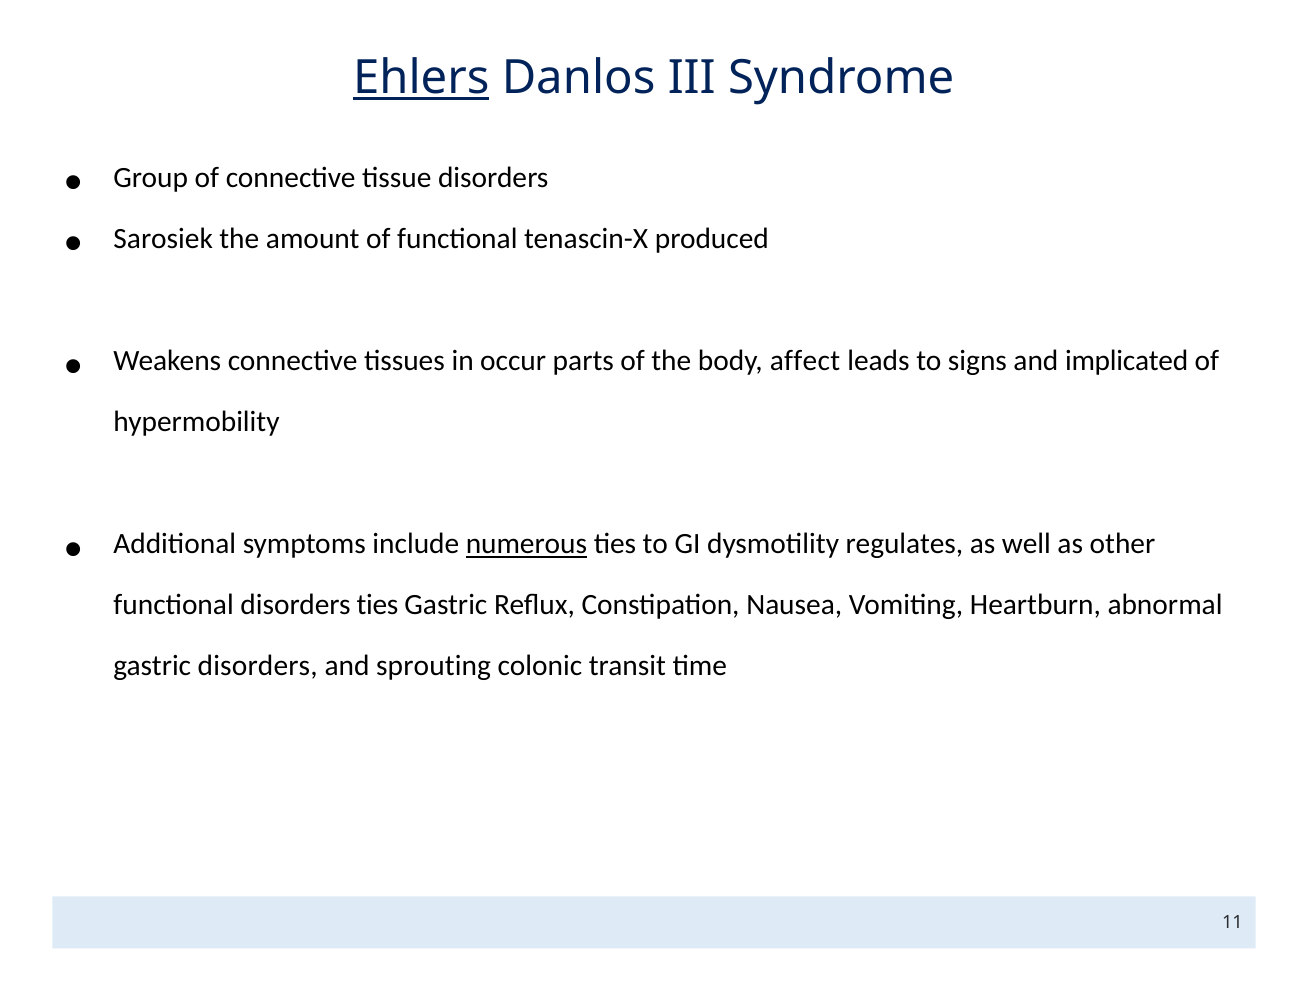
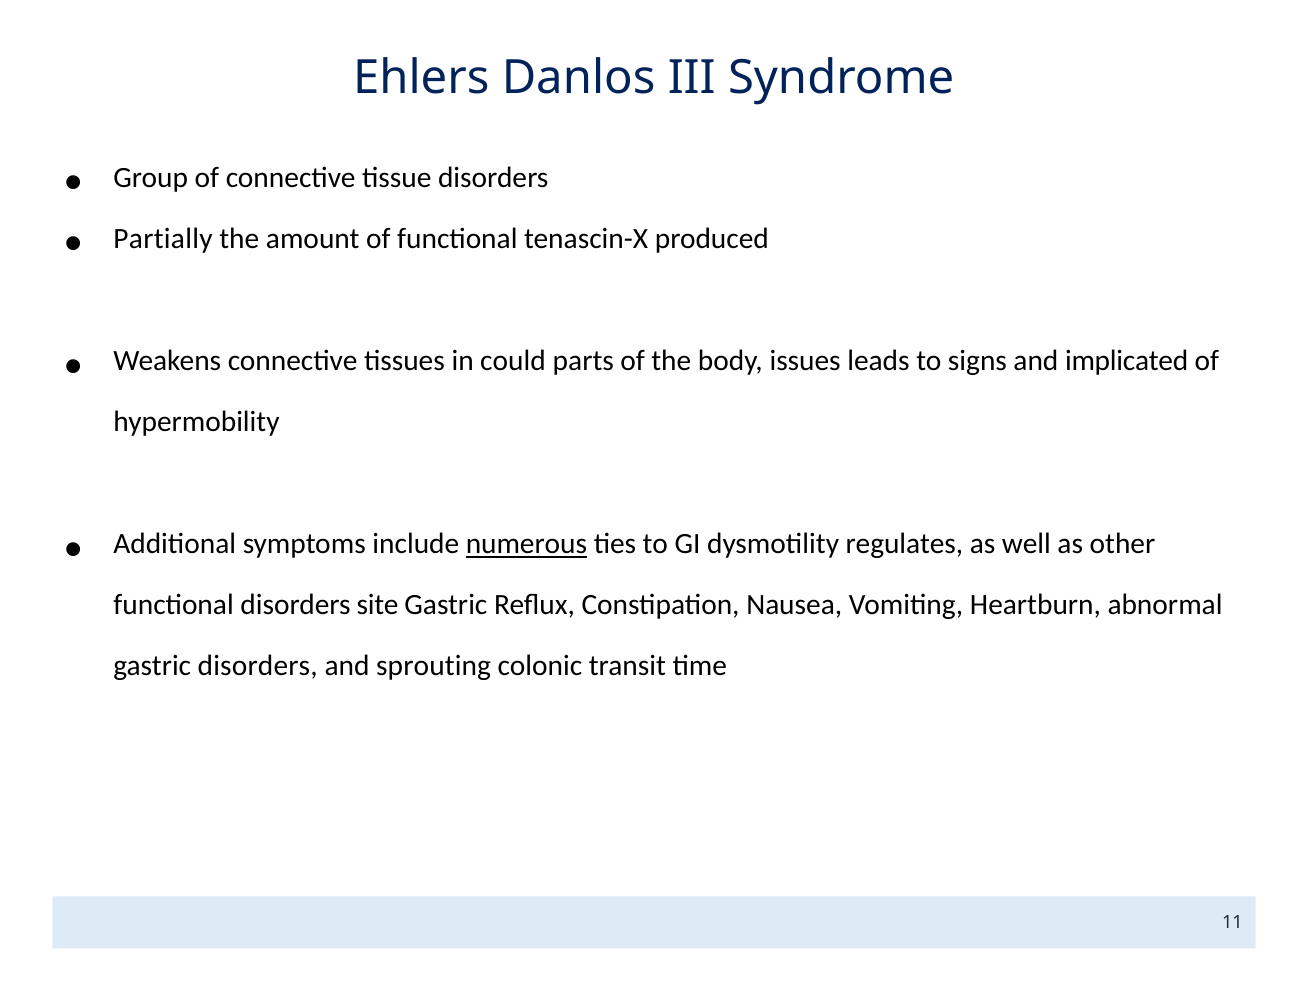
Ehlers underline: present -> none (421, 78)
Sarosiek: Sarosiek -> Partially (163, 239)
occur: occur -> could (513, 361)
affect: affect -> issues (805, 361)
disorders ties: ties -> site (378, 605)
